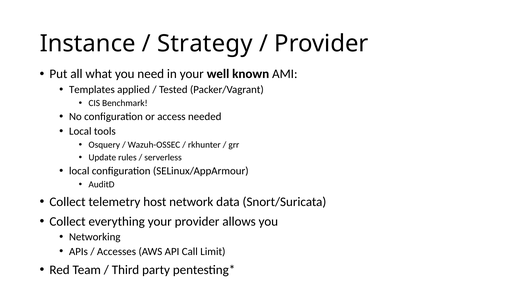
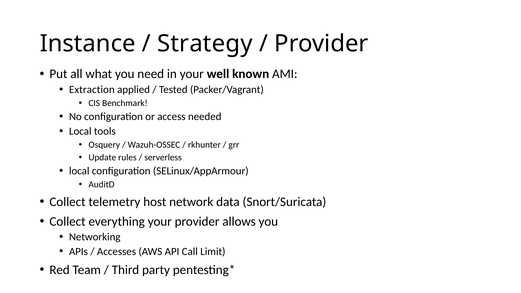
Templates: Templates -> Extraction (92, 90)
